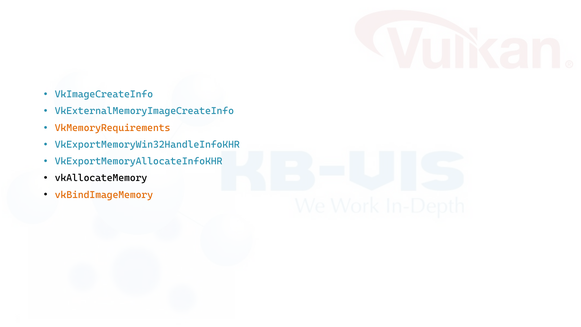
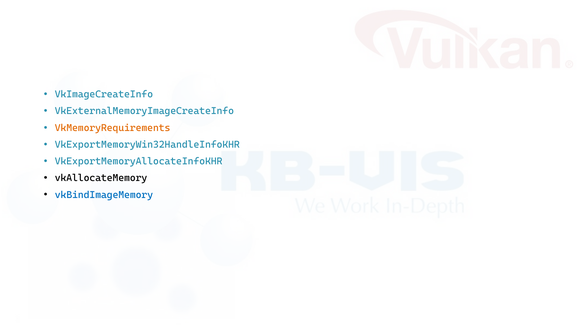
vkBindImageMemory colour: orange -> blue (104, 195)
